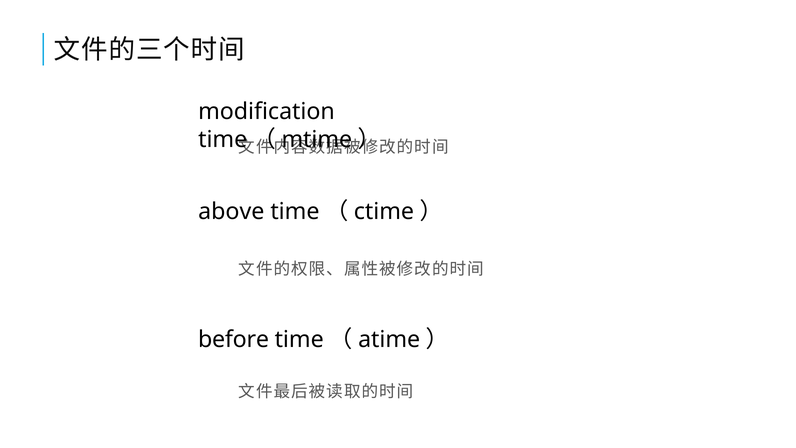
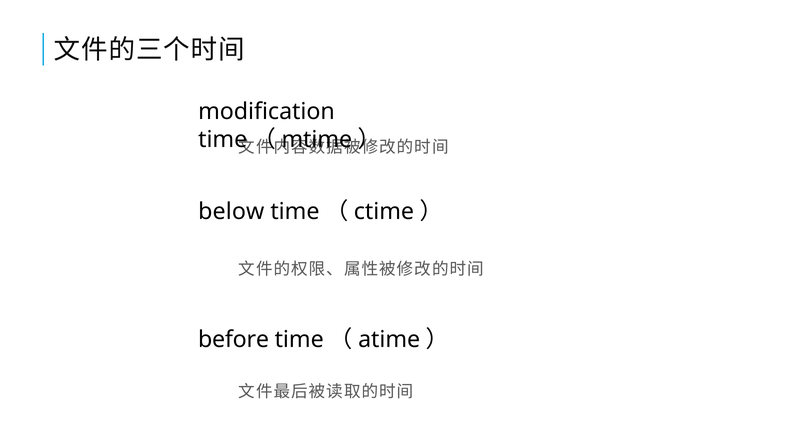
above: above -> below (231, 211)
